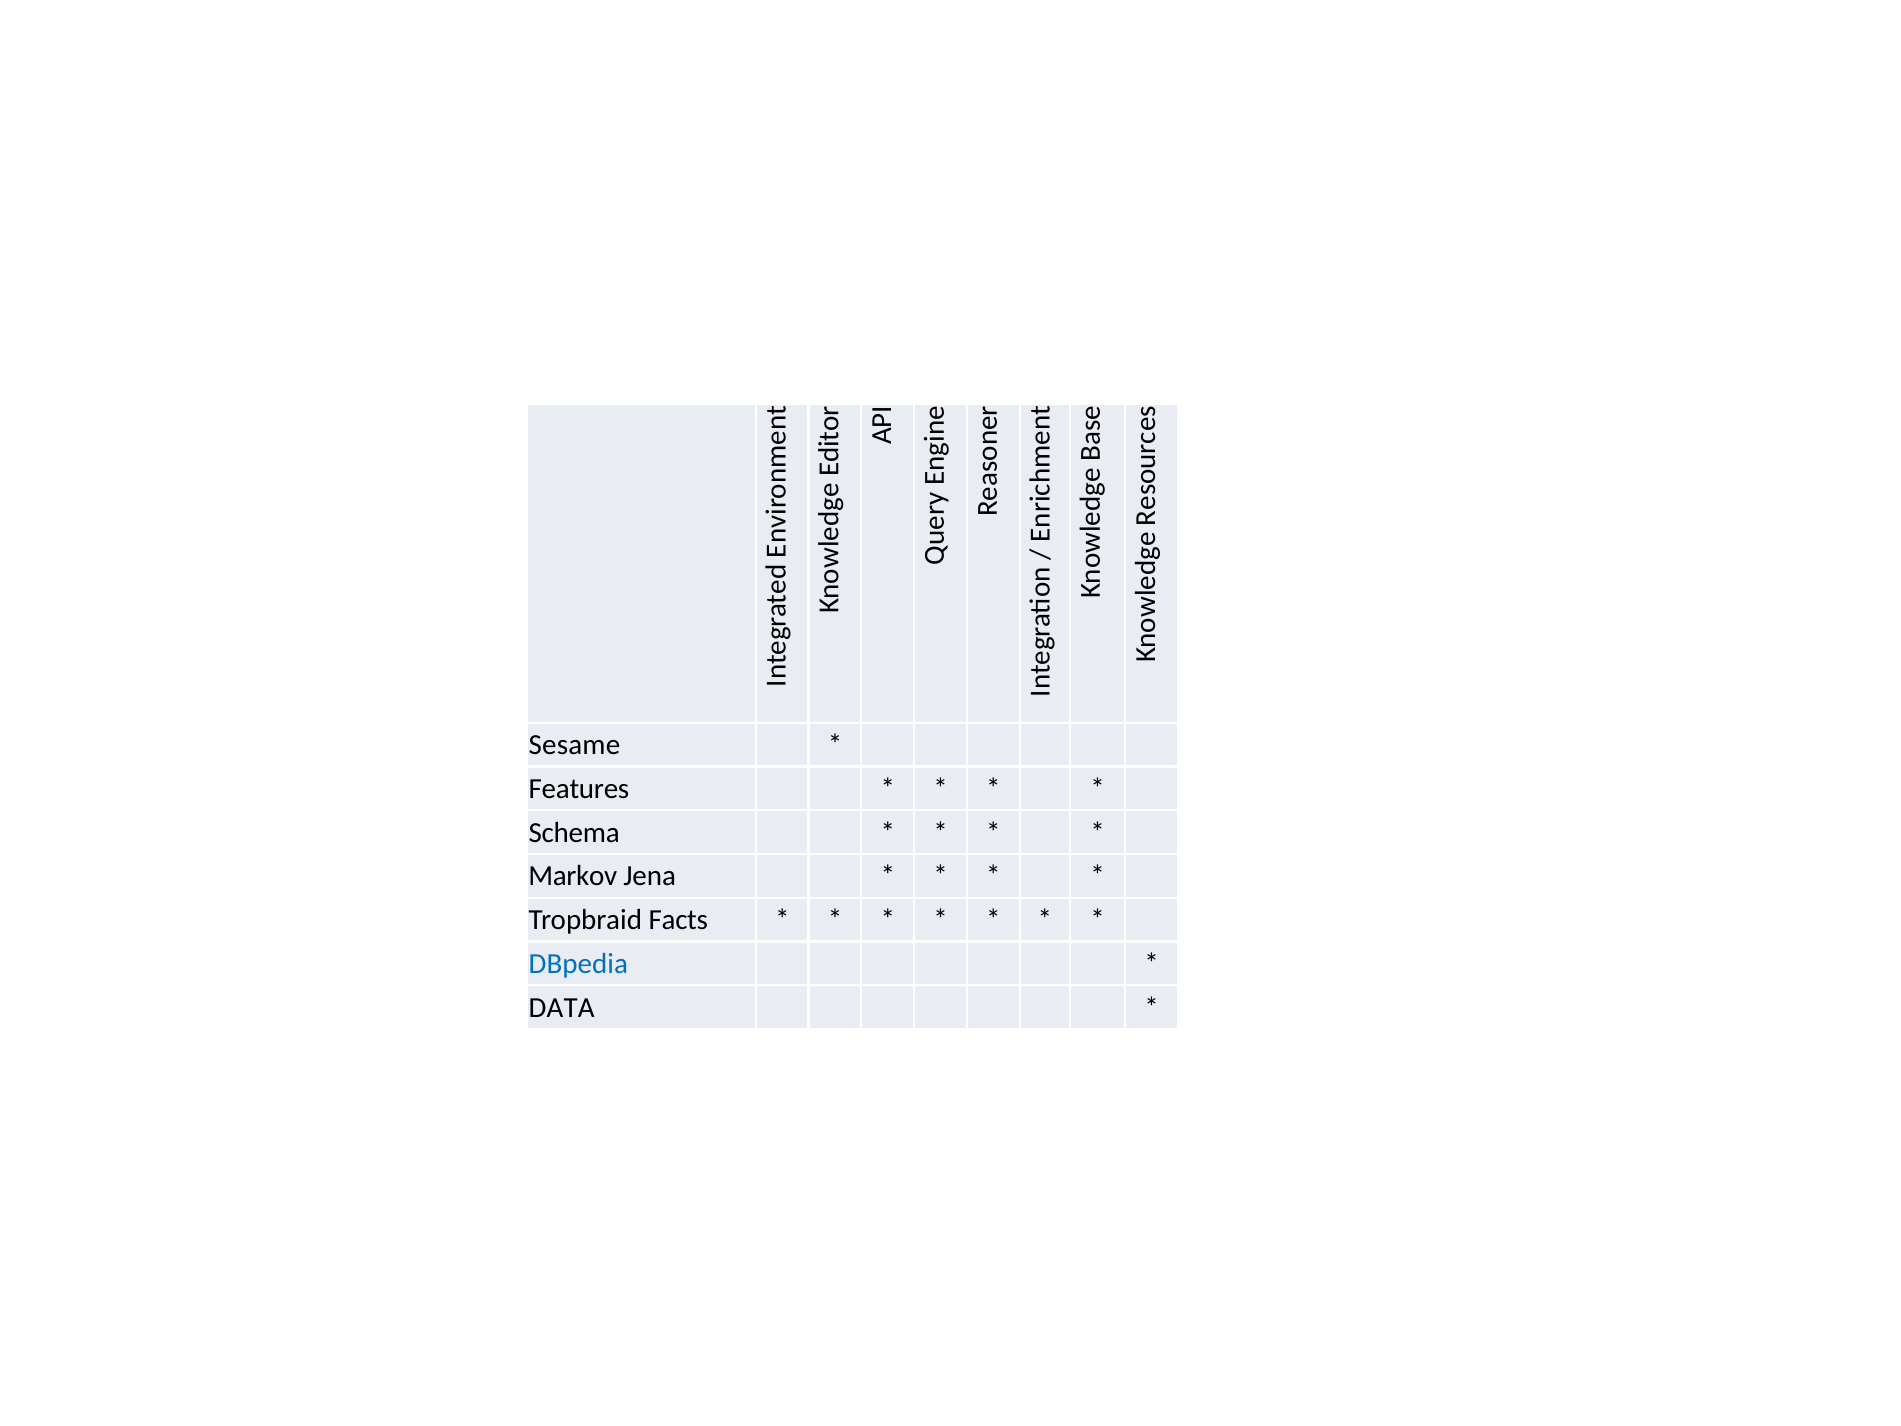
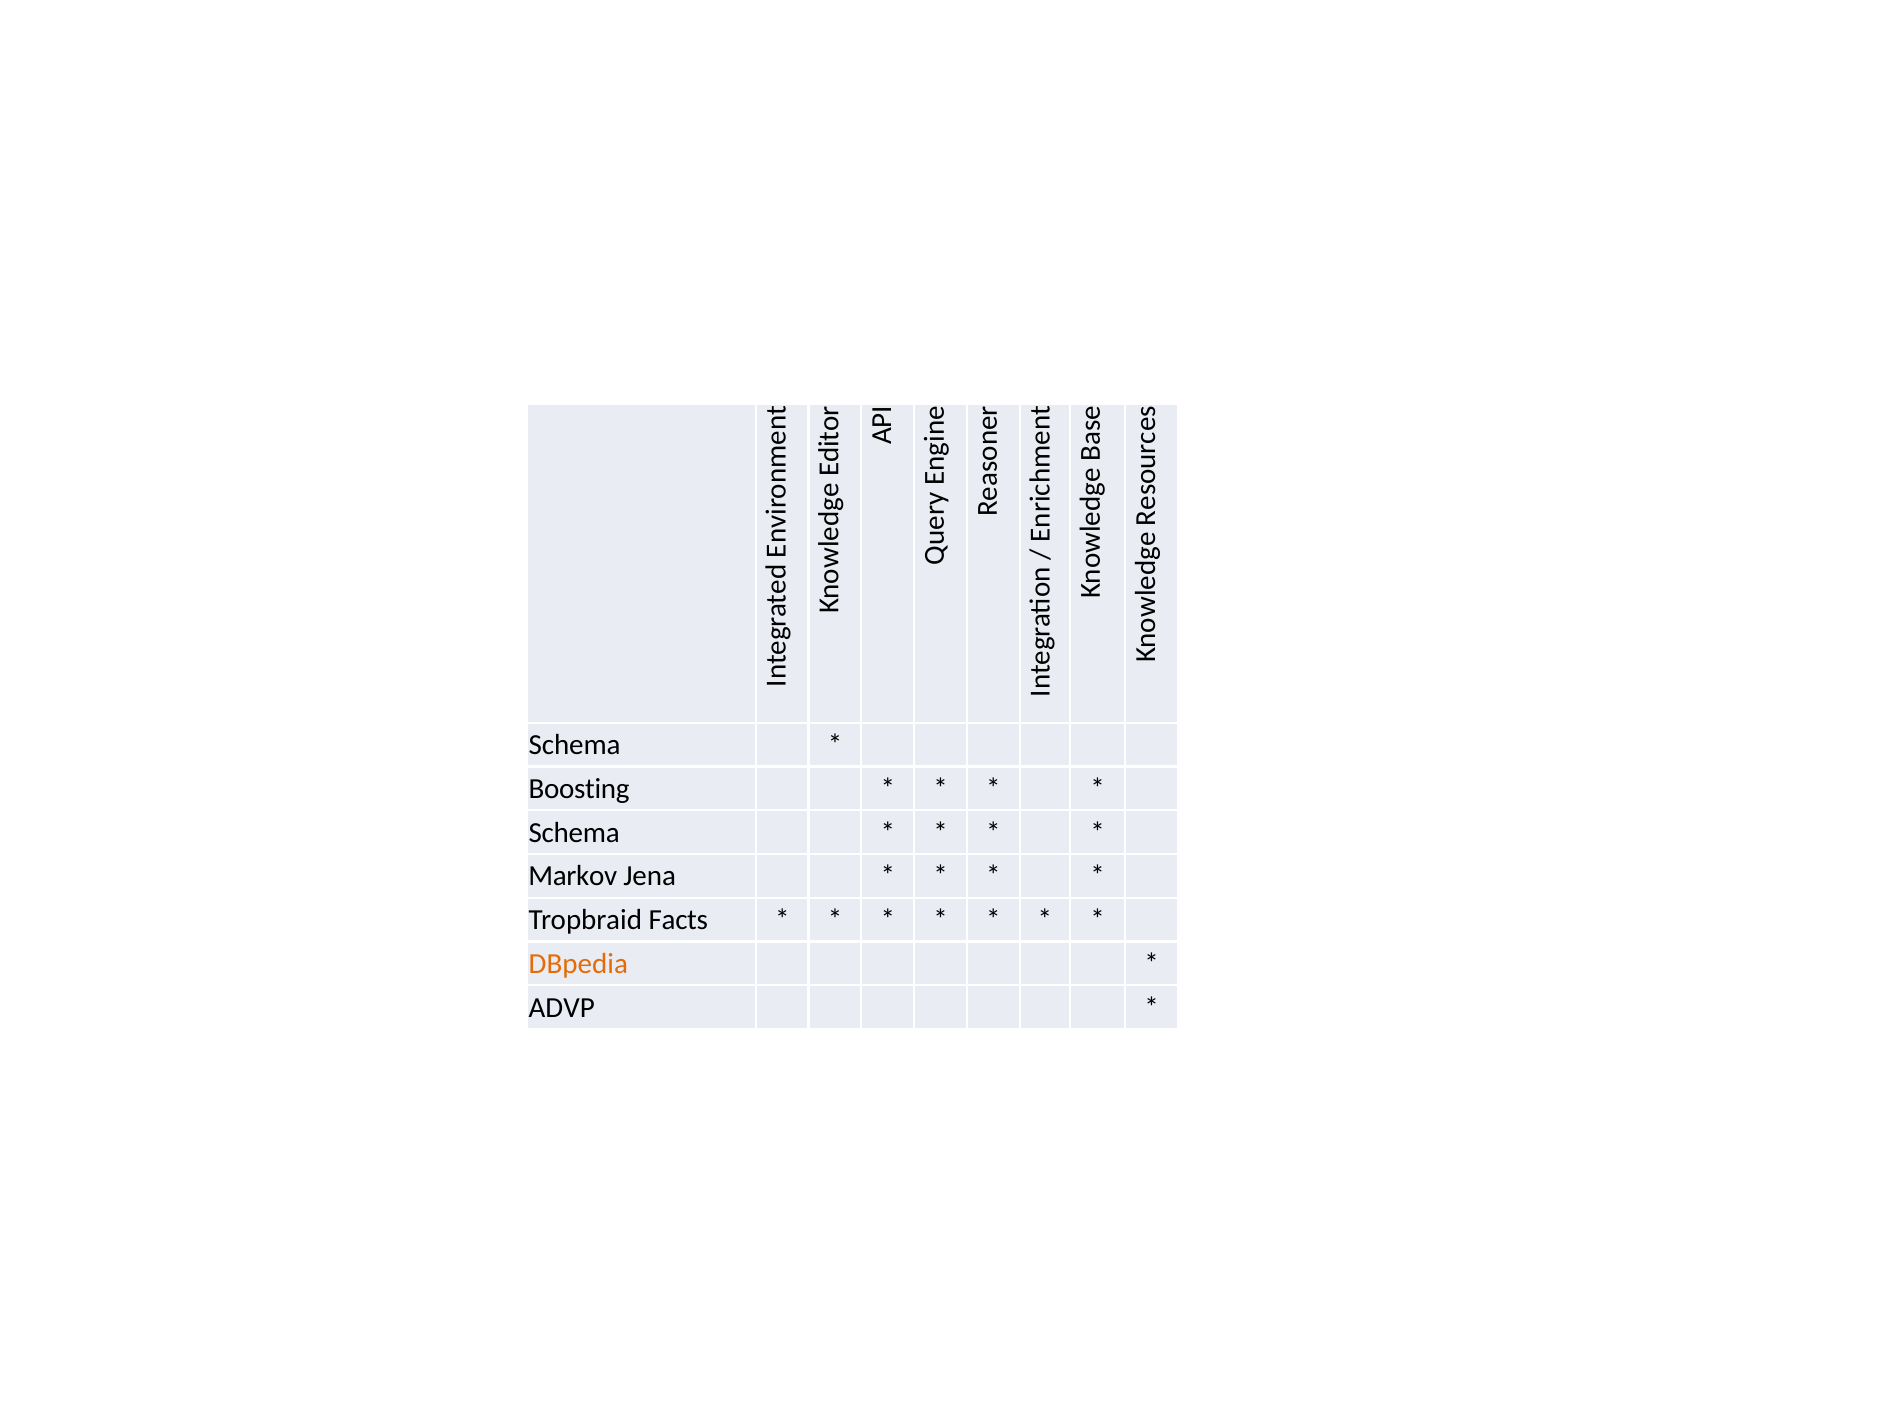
Sesame: Sesame -> Schema (575, 745)
Features: Features -> Boosting (579, 789)
DBpedia colour: blue -> orange (578, 964)
DATA: DATA -> ADVP (562, 1007)
